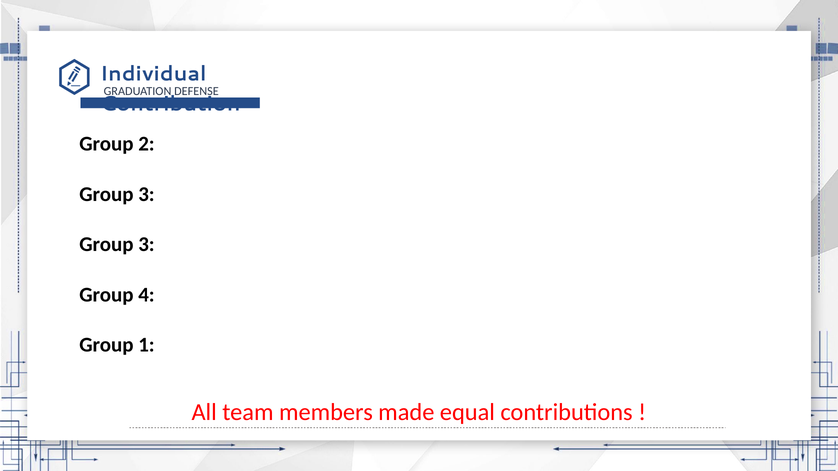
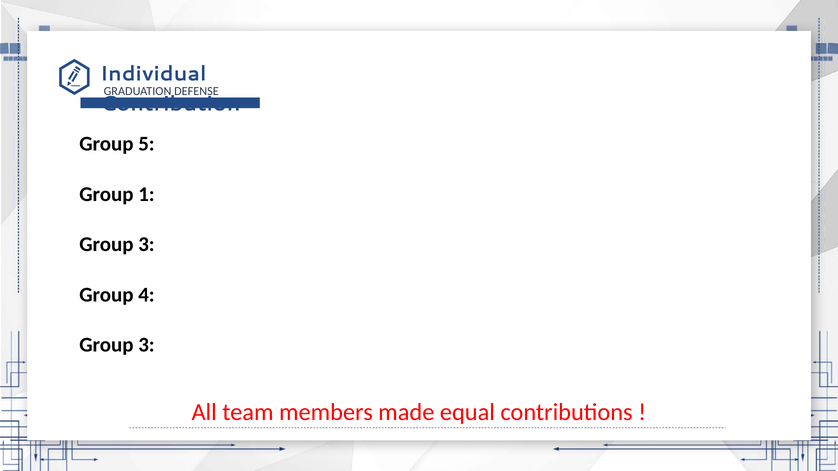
2: 2 -> 5 (146, 144)
3: 3 -> 1 (146, 194)
1: 1 -> 3 (146, 345)
